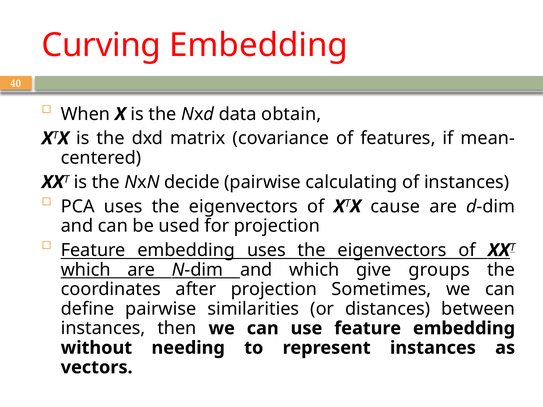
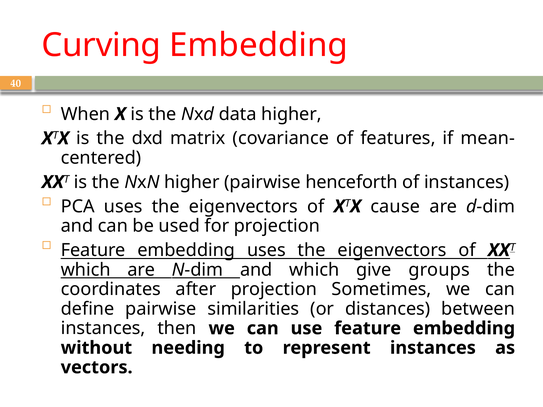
data obtain: obtain -> higher (291, 114)
NxN decide: decide -> higher (192, 182)
calculating: calculating -> henceforth (352, 182)
